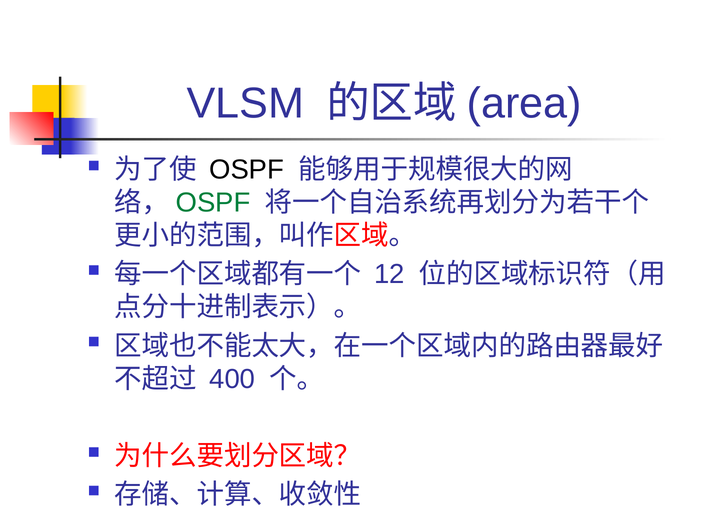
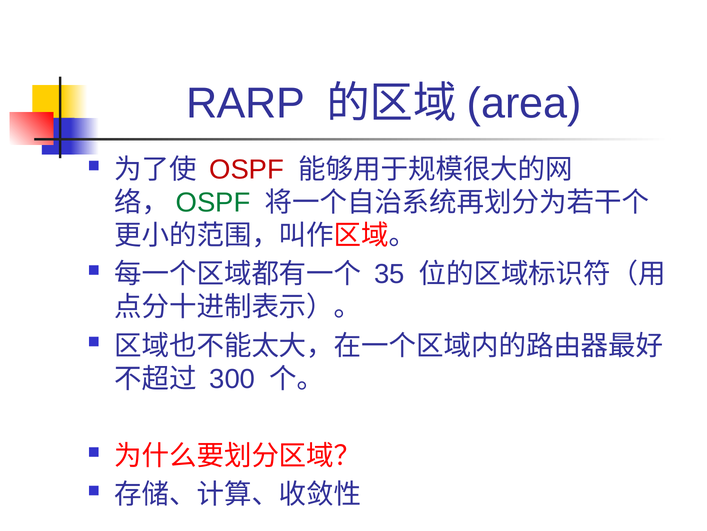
VLSM: VLSM -> RARP (246, 103)
OSPF colour: black -> red (247, 169)
12: 12 -> 35 (389, 274)
400: 400 -> 300 (232, 378)
